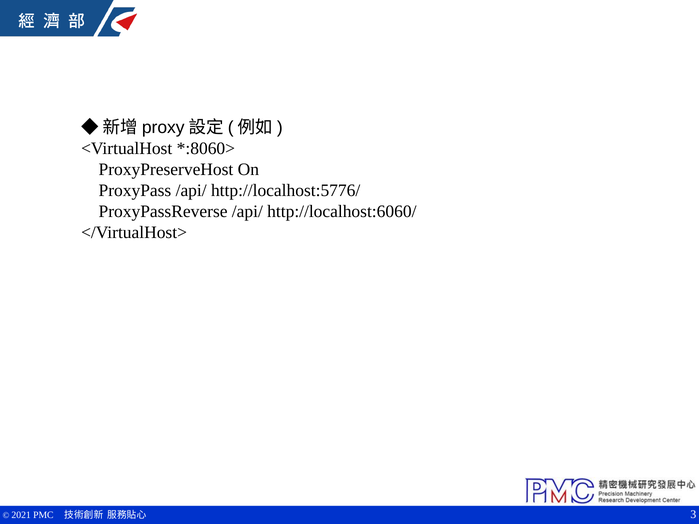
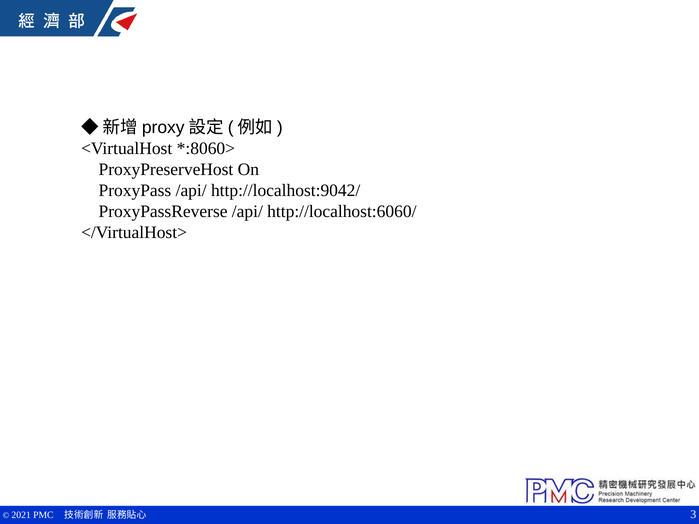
http://localhost:5776/: http://localhost:5776/ -> http://localhost:9042/ (286, 190)
